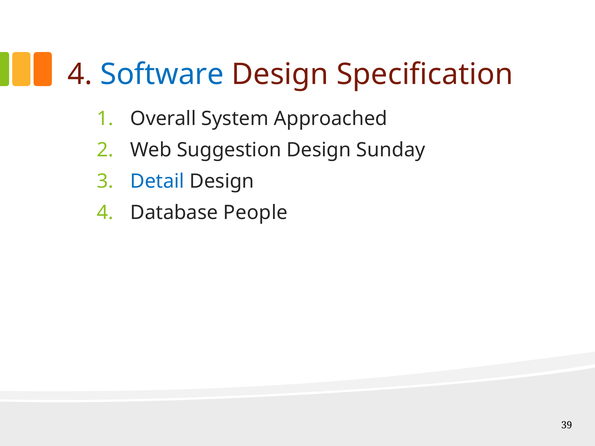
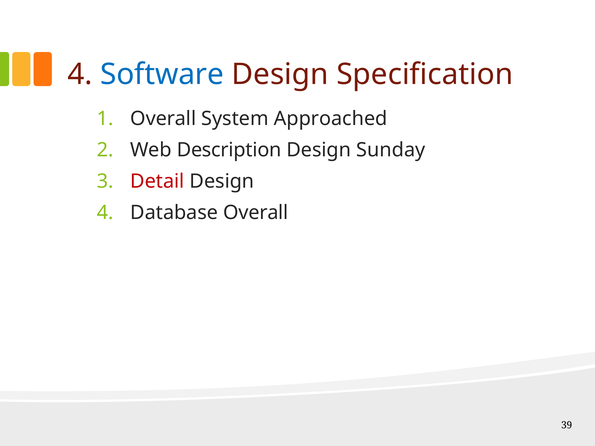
Suggestion: Suggestion -> Description (229, 150)
Detail colour: blue -> red (157, 181)
Database People: People -> Overall (256, 213)
